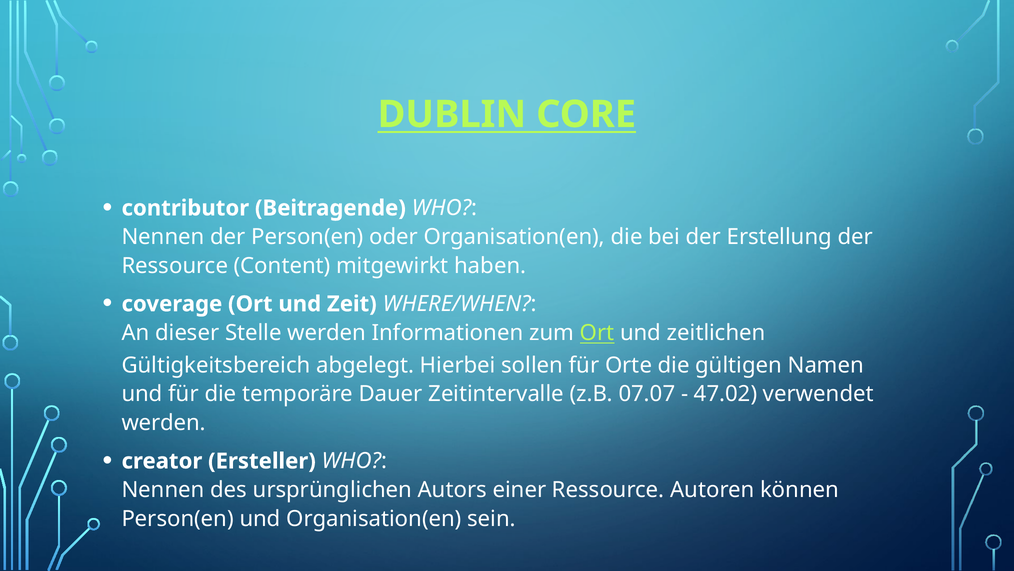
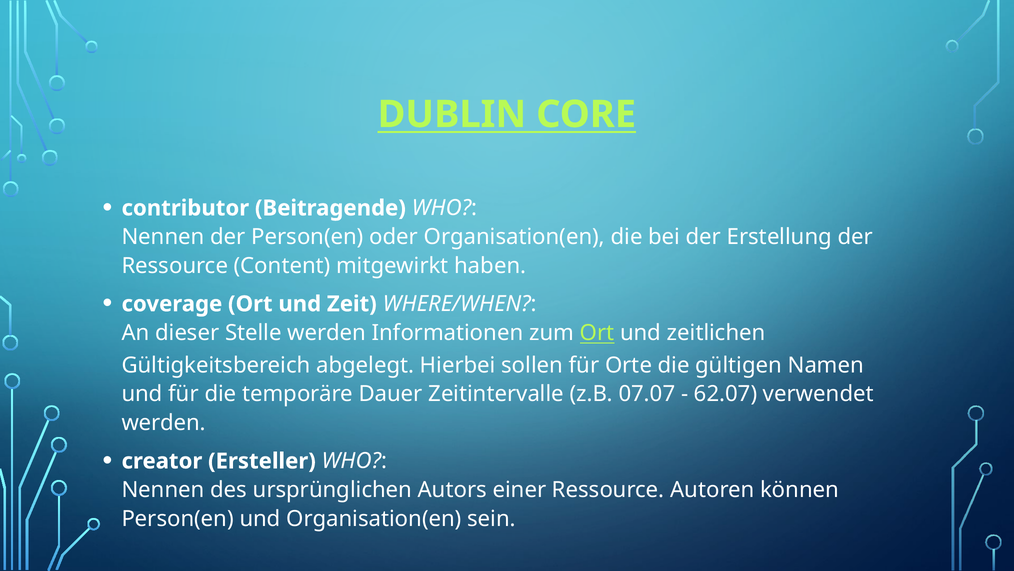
47.02: 47.02 -> 62.07 (726, 394)
